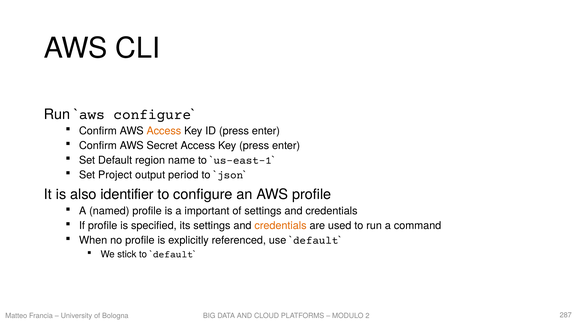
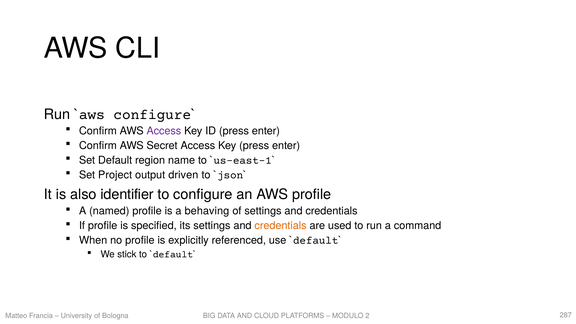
Access colour: orange -> purple (164, 131)
period: period -> driven (183, 175)
important: important -> behaving (207, 211)
